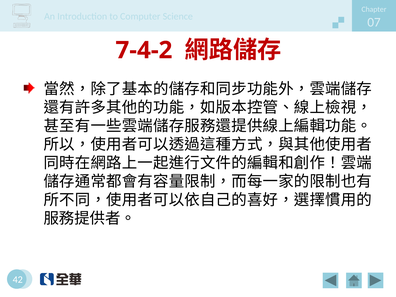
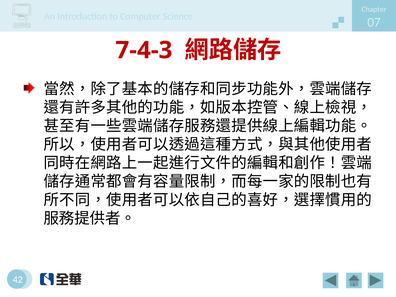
7-4-2: 7-4-2 -> 7-4-3 (144, 50)
